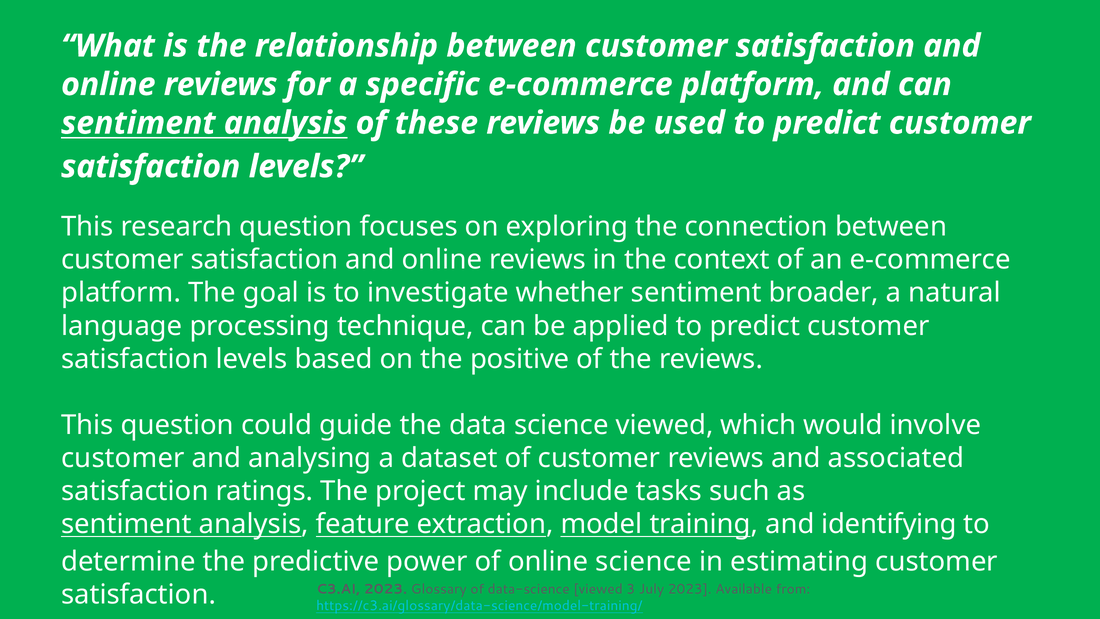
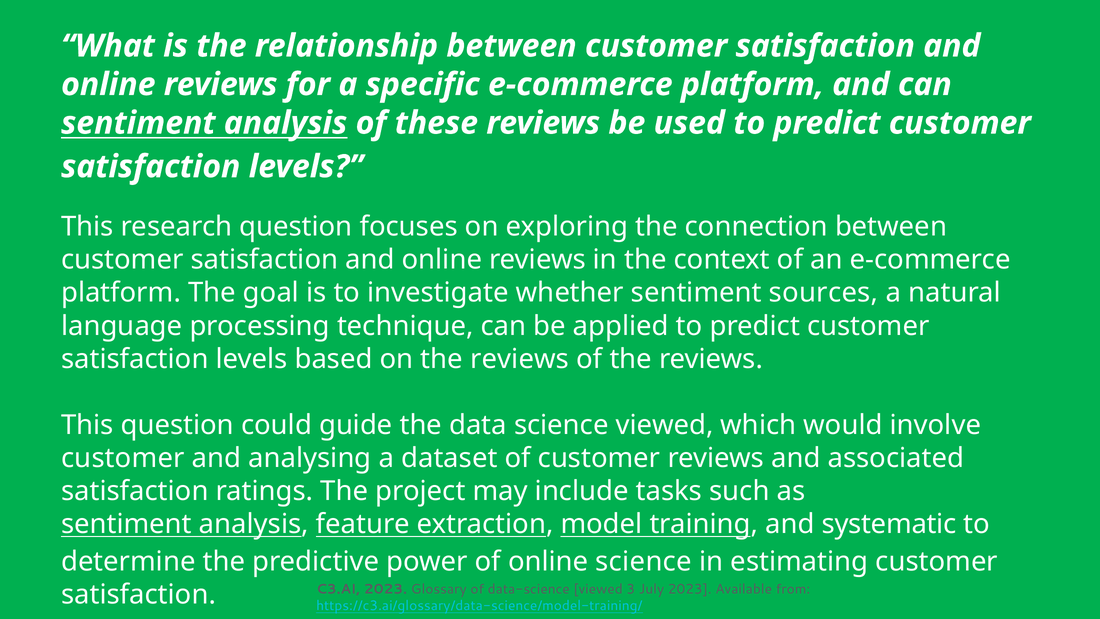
broader: broader -> sources (824, 293)
on the positive: positive -> reviews (520, 359)
identifying: identifying -> systematic (889, 524)
